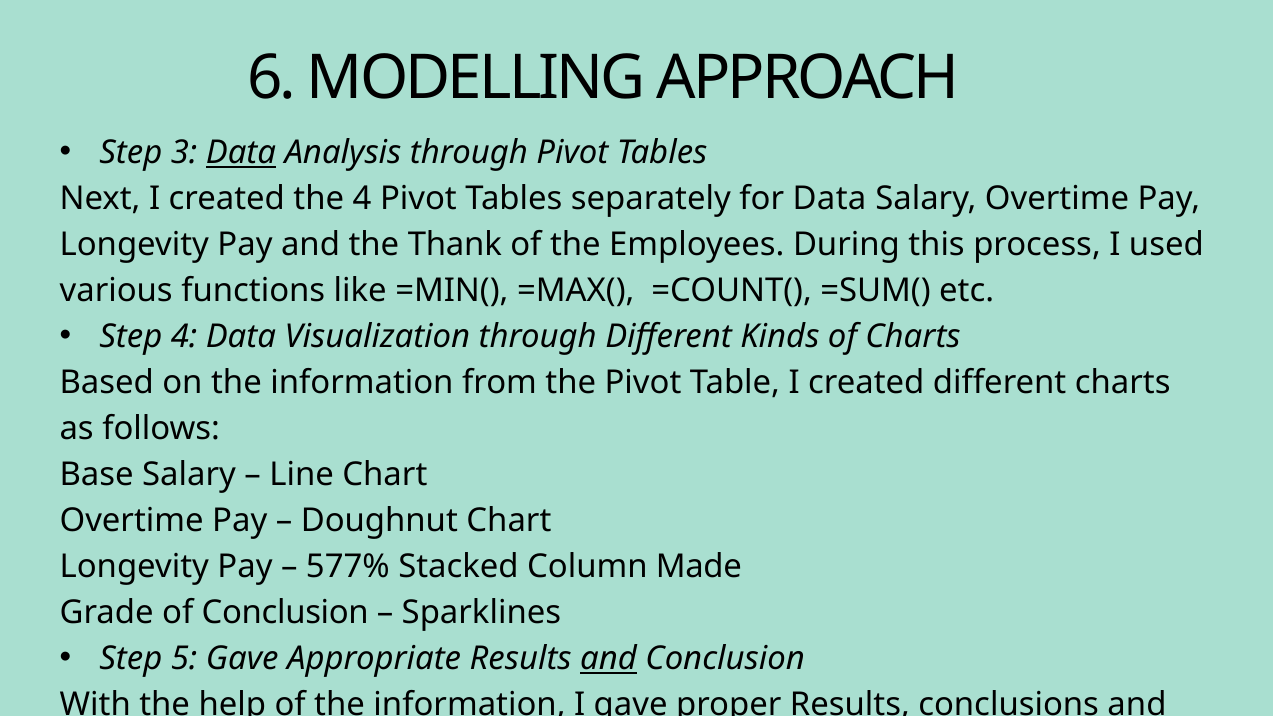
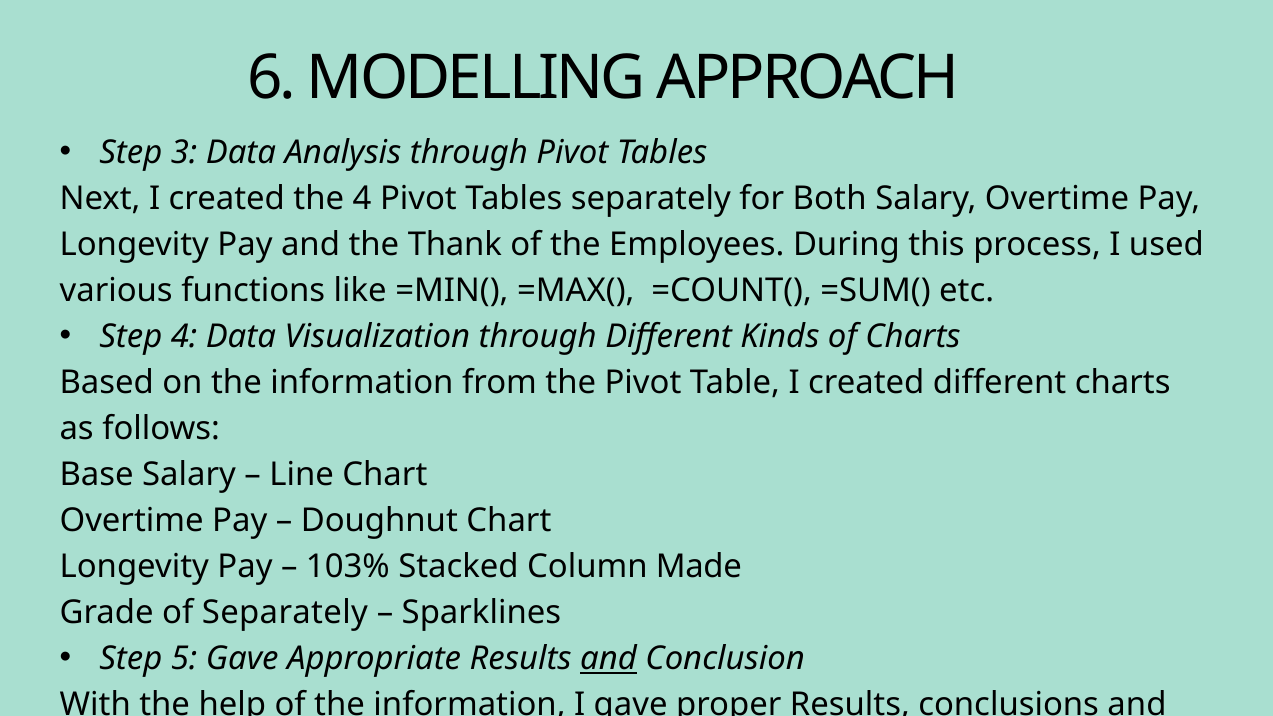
Data underline: present -> none (241, 153)
for Data: Data -> Both (830, 199)
577%: 577% -> 103% (348, 567)
of Conclusion: Conclusion -> Separately (285, 613)
